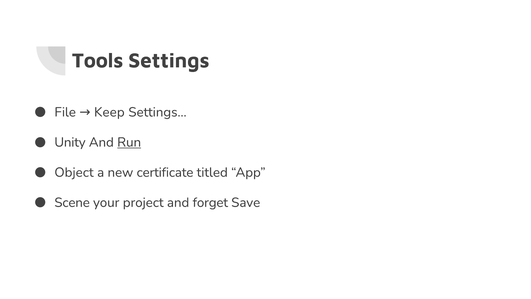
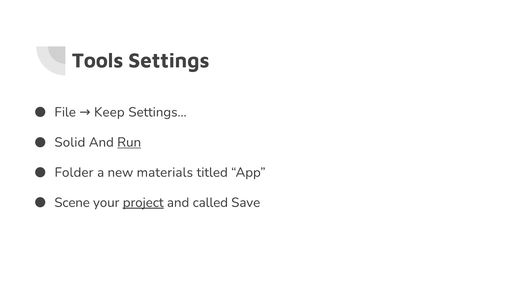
Unity: Unity -> Solid (70, 142)
Object: Object -> Folder (74, 172)
certificate: certificate -> materials (165, 172)
project underline: none -> present (143, 202)
forget: forget -> called (210, 202)
